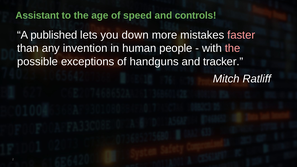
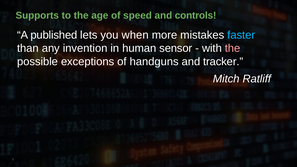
Assistant: Assistant -> Supports (37, 16)
down: down -> when (135, 35)
faster colour: pink -> light blue (241, 35)
people: people -> sensor (176, 48)
